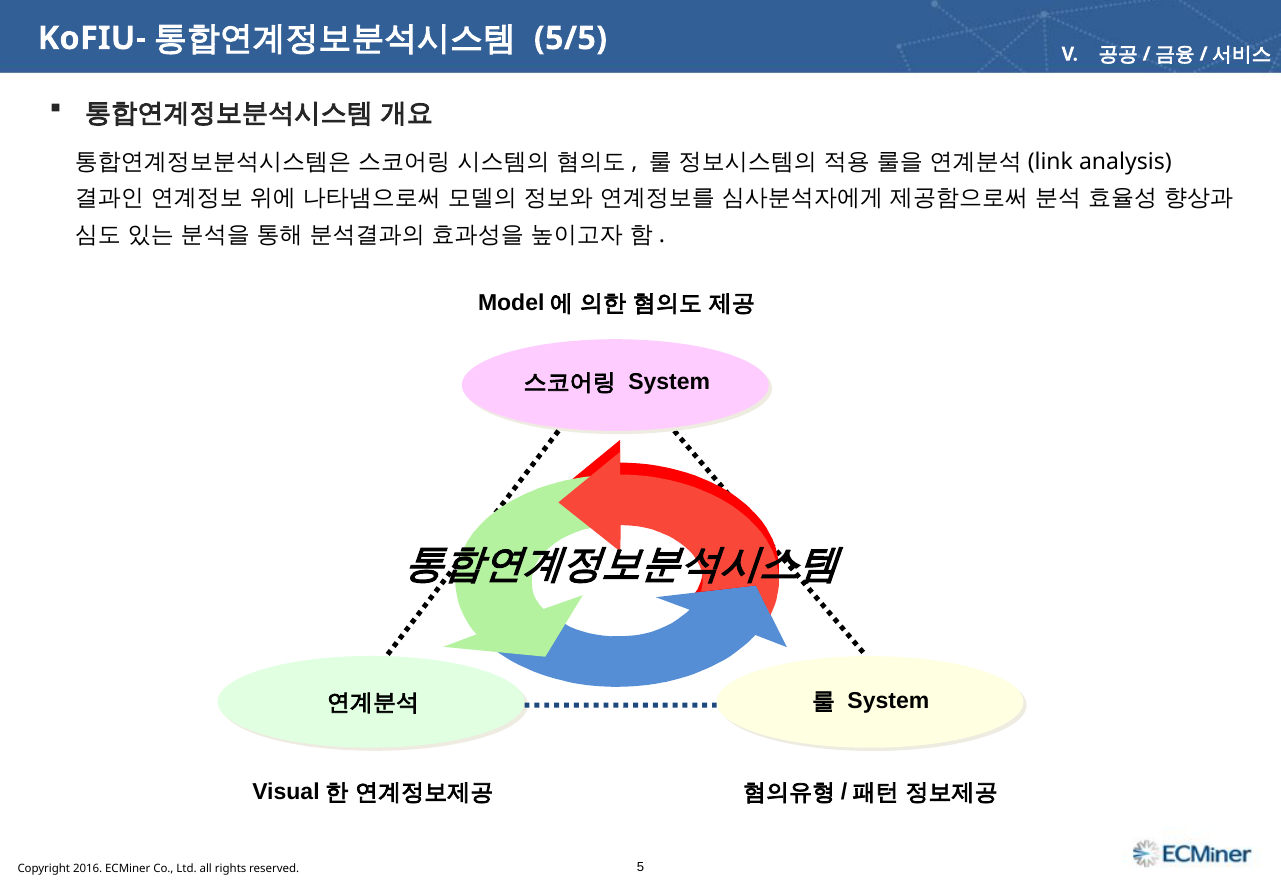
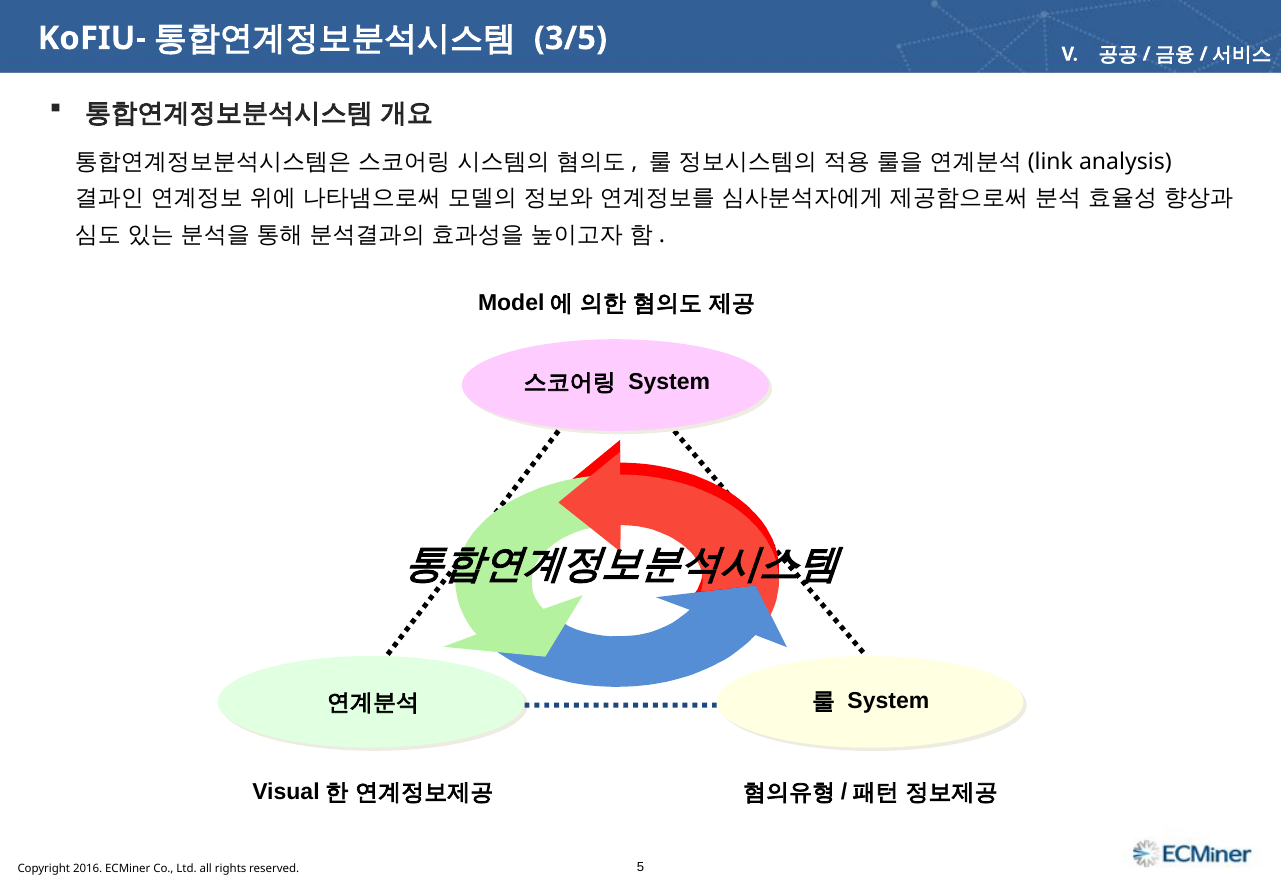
5/5: 5/5 -> 3/5 (570, 38)
